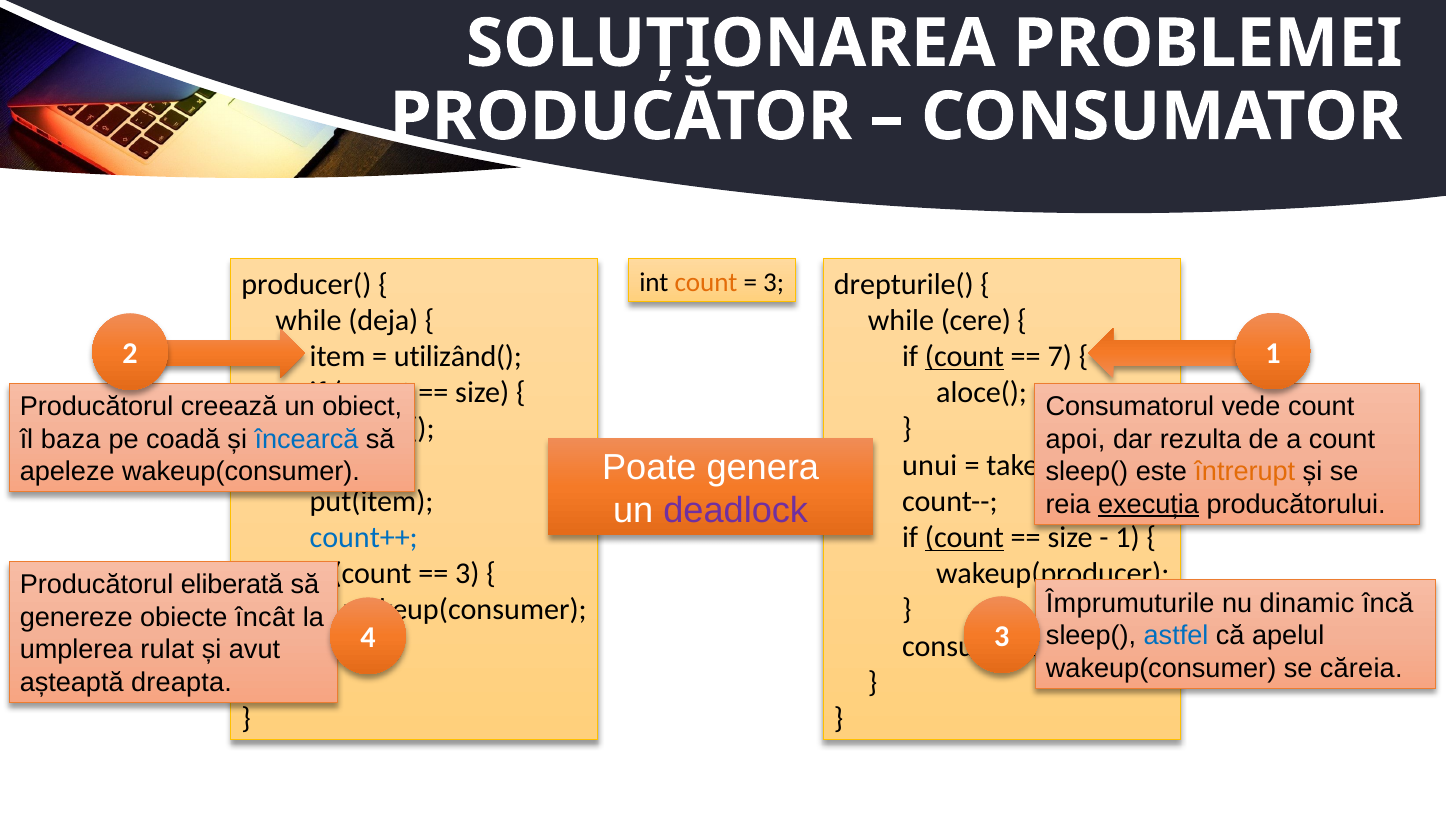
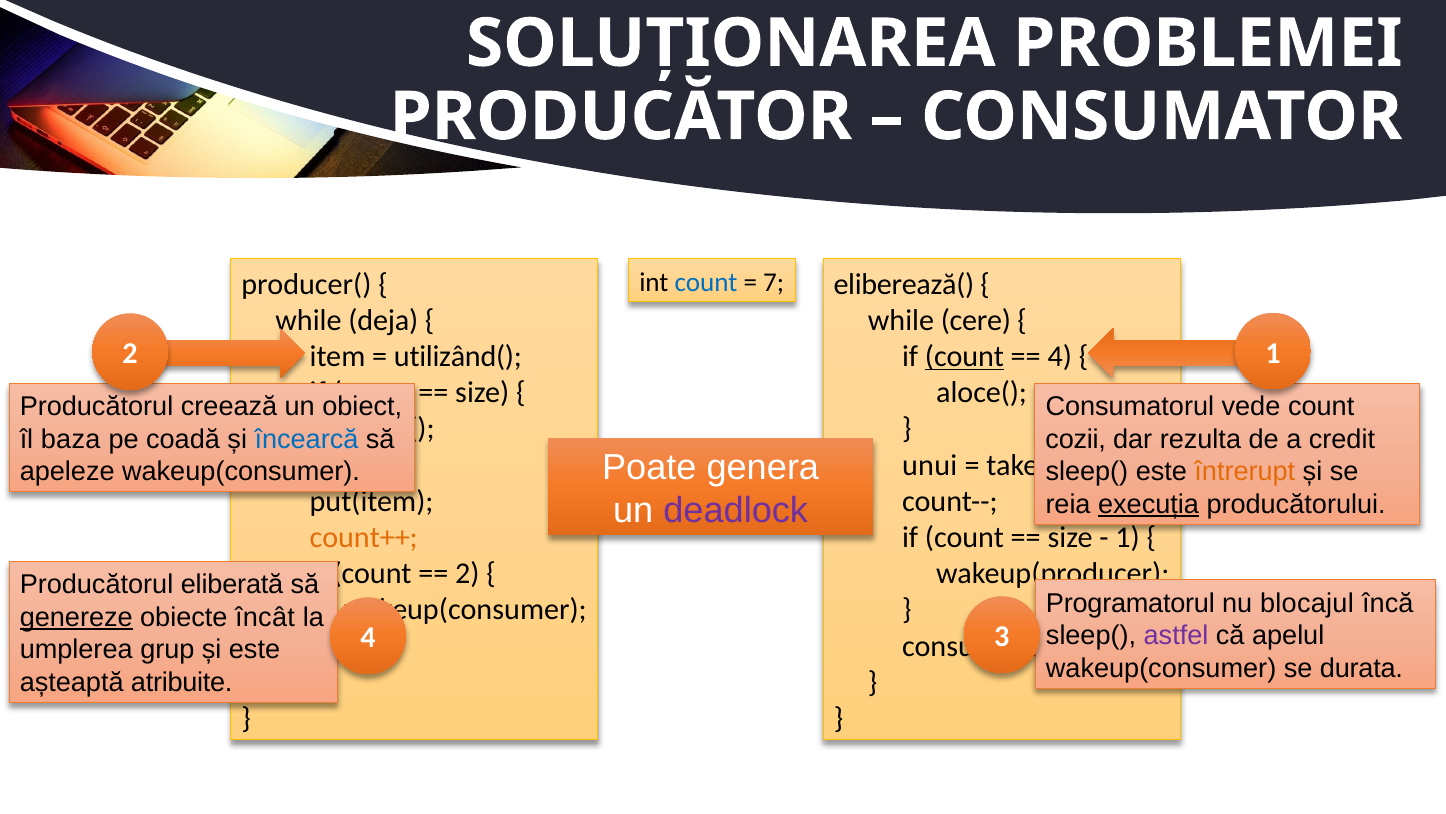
count colour: orange -> blue (706, 282)
3: 3 -> 7 (774, 282)
drepturile(: drepturile( -> eliberează( (904, 284)
7: 7 -> 4 (1060, 356)
apoi: apoi -> cozii (1076, 439)
a count: count -> credit (1342, 439)
count++ colour: blue -> orange (364, 537)
count underline: present -> none (964, 537)
3: 3 -> 2 (467, 573)
Împrumuturile: Împrumuturile -> Programatorul (1130, 603)
dinamic: dinamic -> blocajul (1307, 603)
genereze underline: none -> present (76, 617)
astfel colour: blue -> purple (1176, 635)
rulat: rulat -> grup (167, 649)
și avut: avut -> este (255, 649)
căreia: căreia -> durata (1361, 668)
dreapta: dreapta -> atribuite (182, 682)
